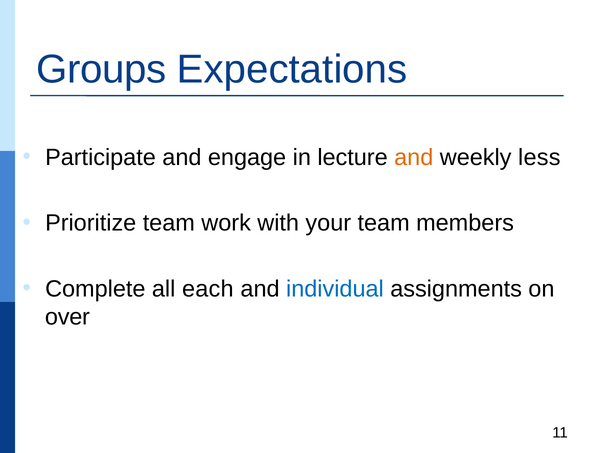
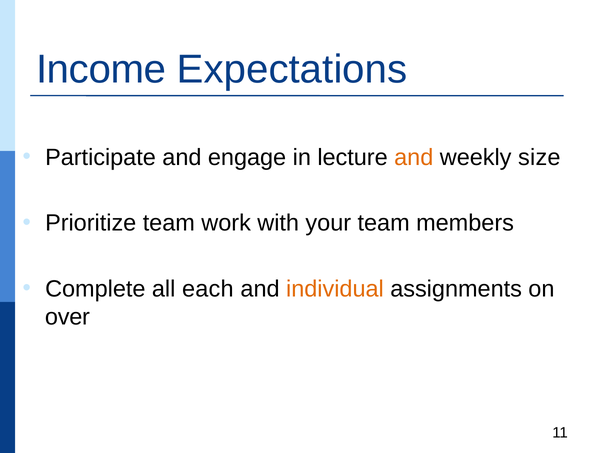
Groups: Groups -> Income (101, 69)
less: less -> size (539, 157)
individual colour: blue -> orange (335, 289)
